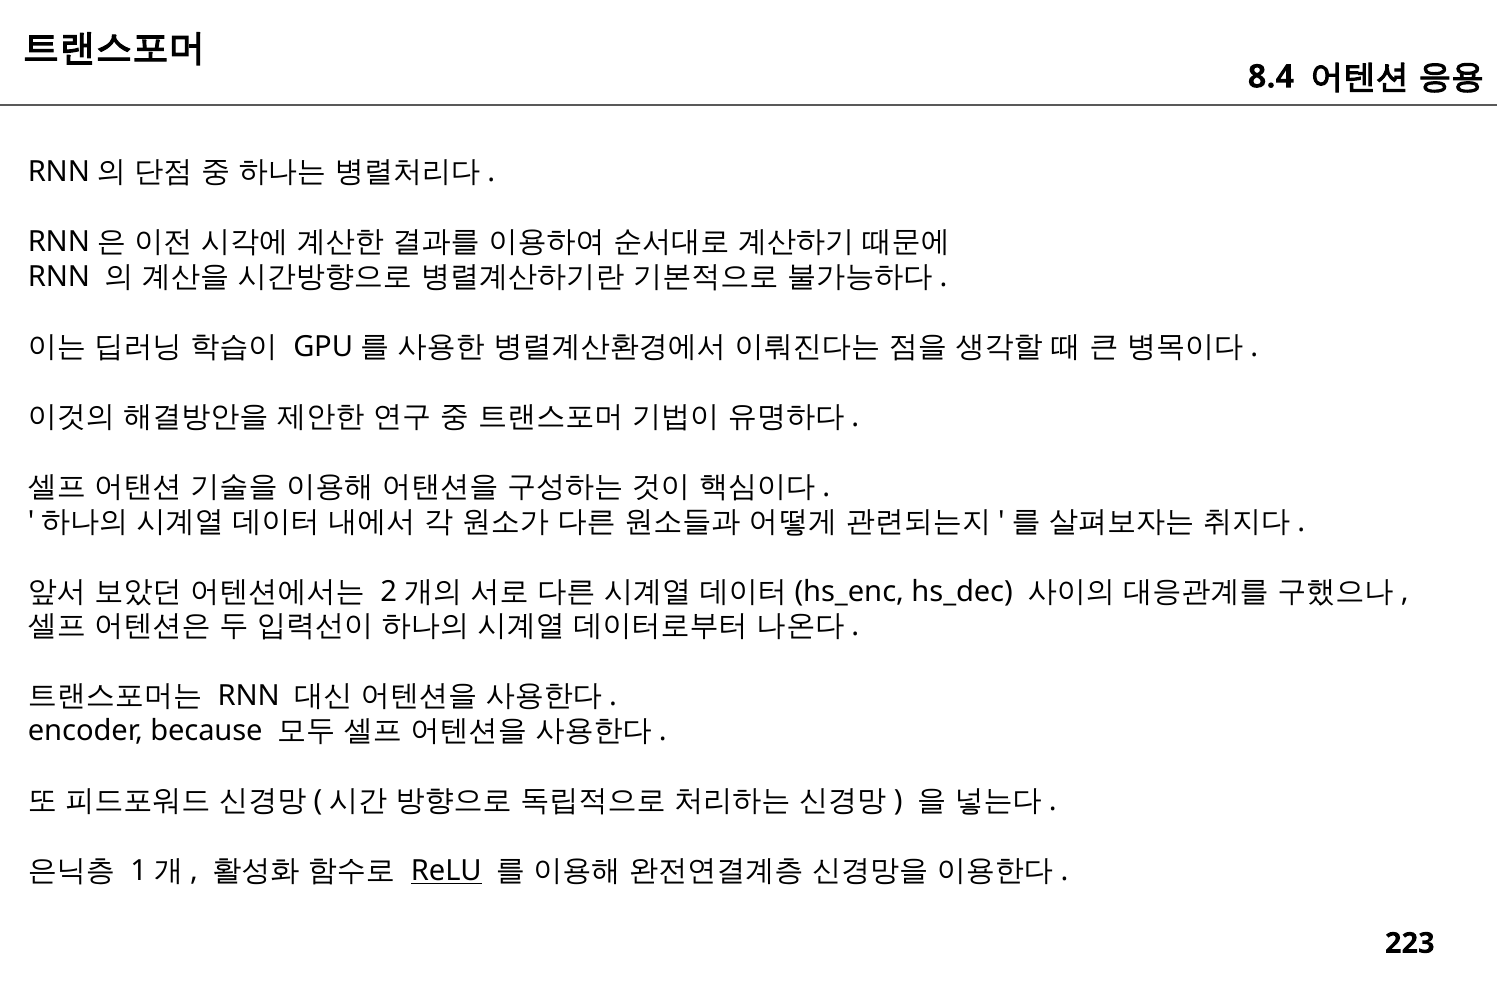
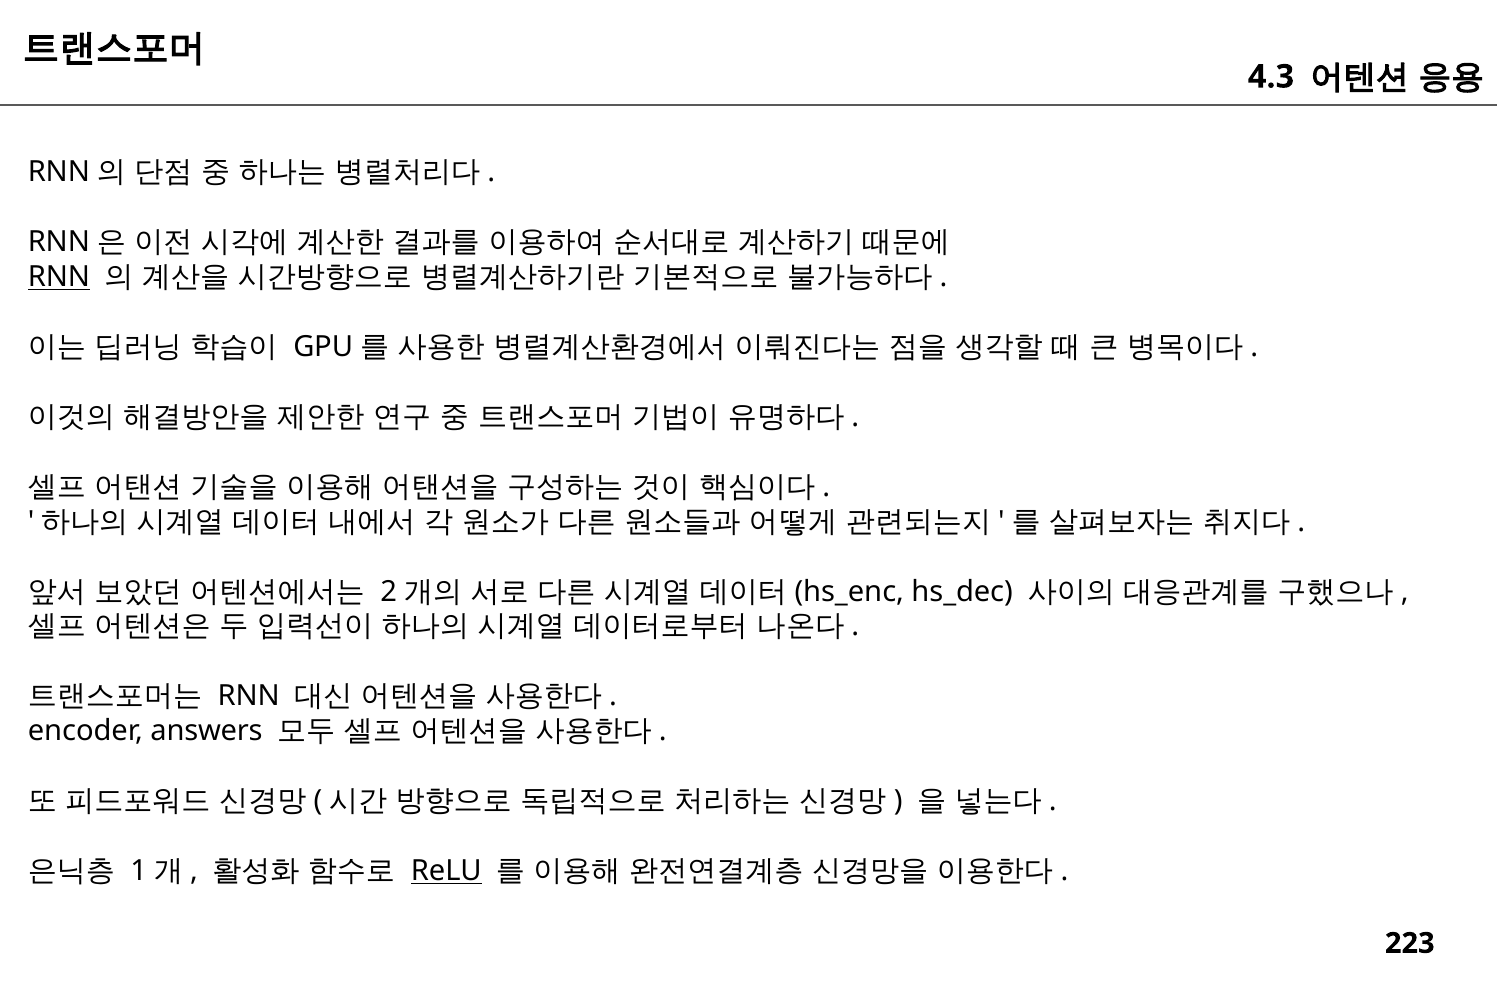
8.4: 8.4 -> 4.3 (1271, 77)
RNN underline: none -> present (59, 277)
because: because -> answers (207, 731)
